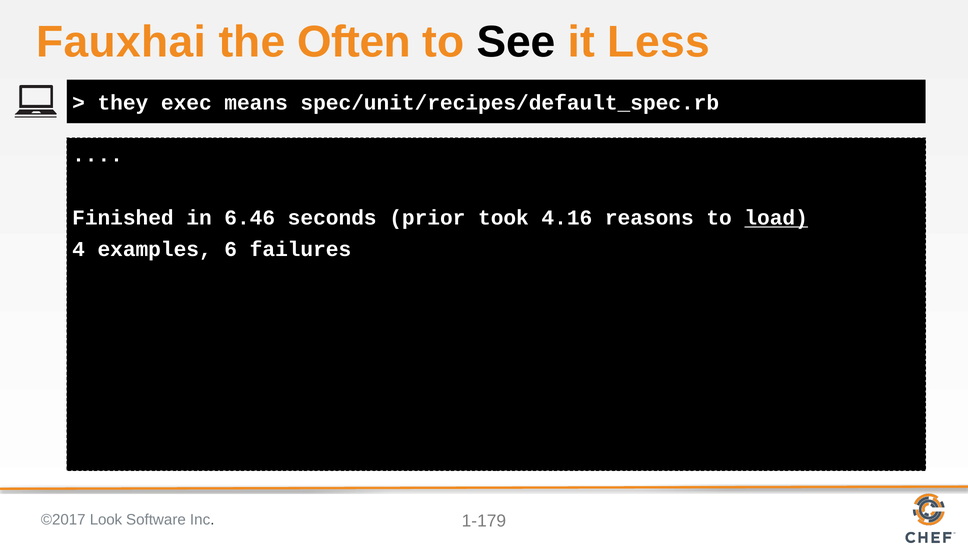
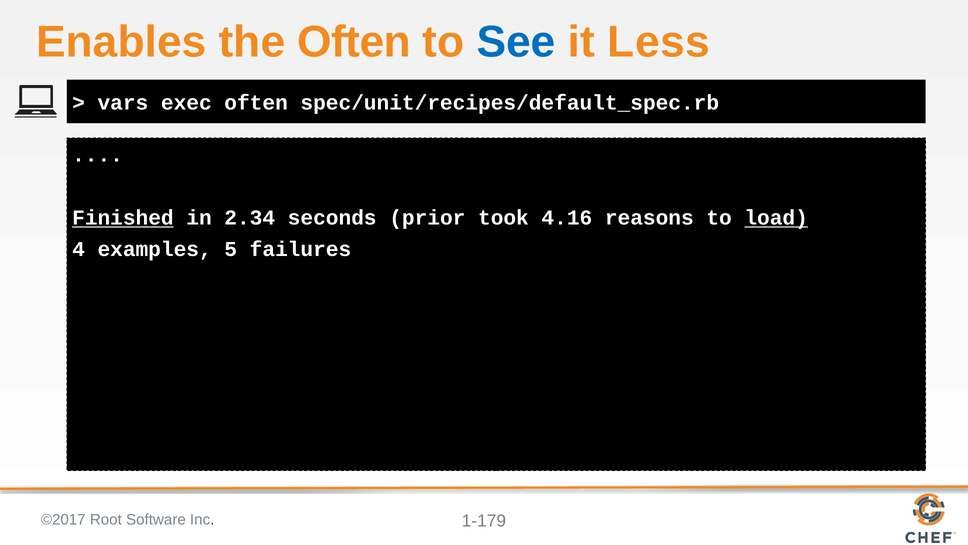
Fauxhai: Fauxhai -> Enables (121, 42)
See colour: black -> blue (516, 42)
they: they -> vars (123, 103)
exec means: means -> often (256, 103)
Finished underline: none -> present (123, 218)
6.46: 6.46 -> 2.34 (250, 218)
6: 6 -> 5 (231, 249)
Look: Look -> Root (106, 519)
